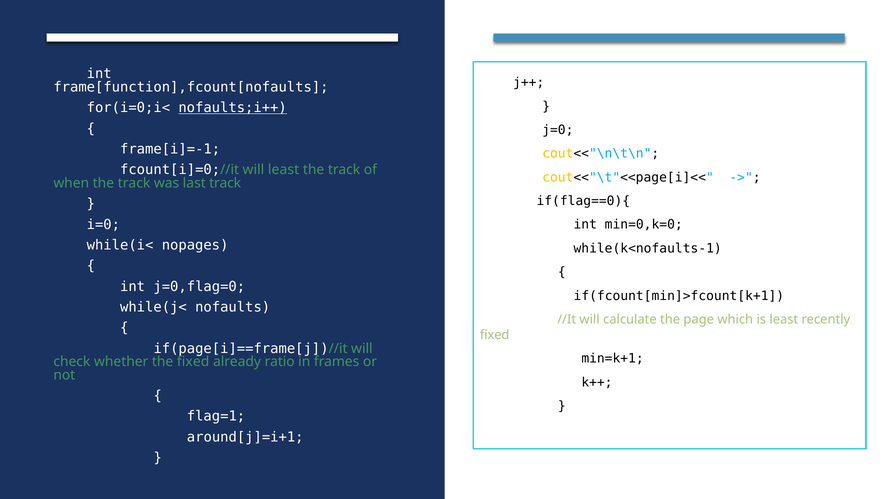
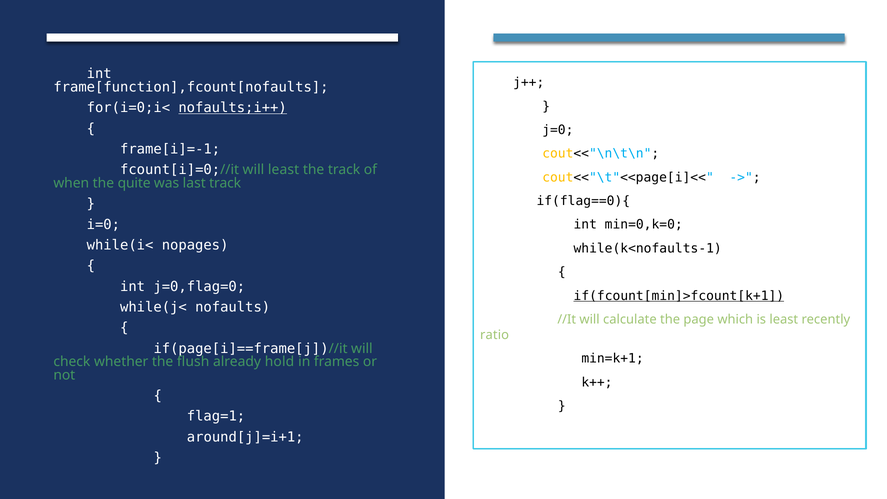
when the track: track -> quite (134, 183)
if(fcount[min]>fcount[k+1 underline: none -> present (679, 296)
fixed: fixed -> ratio (495, 335)
the fixed: fixed -> flush (193, 362)
ratio: ratio -> hold (280, 362)
